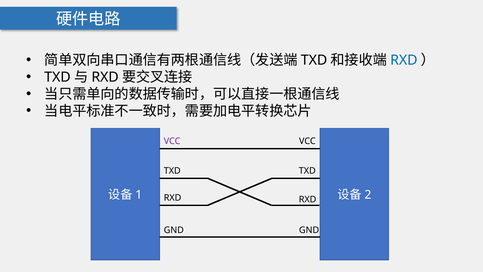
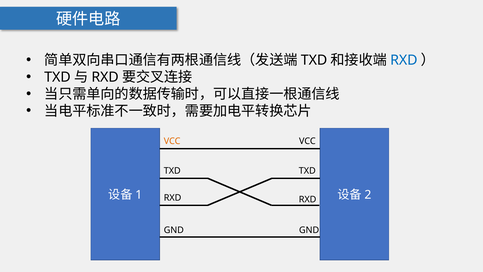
VCC colour: purple -> orange (172, 141)
